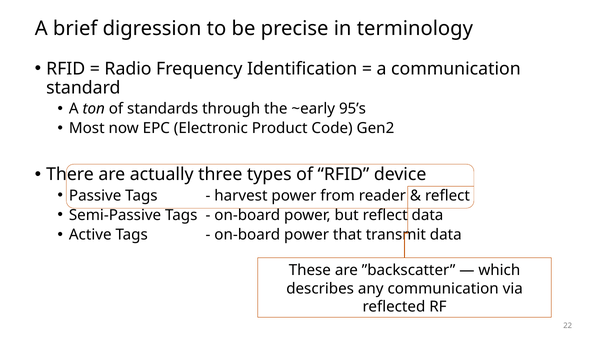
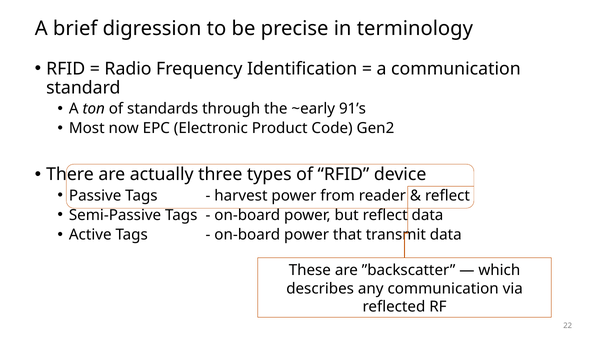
95’s: 95’s -> 91’s (353, 109)
